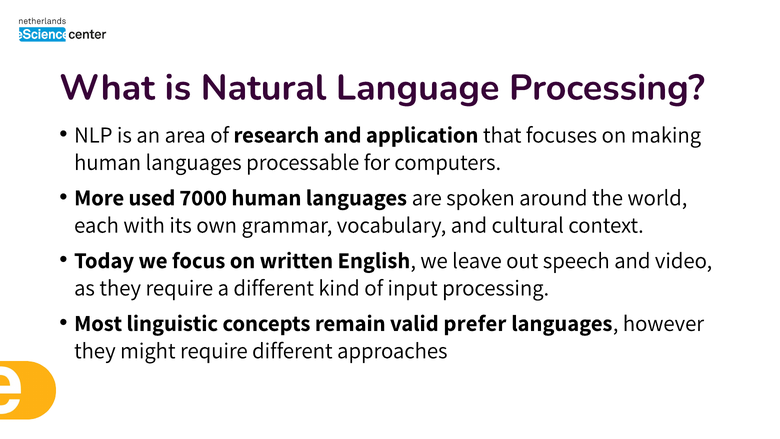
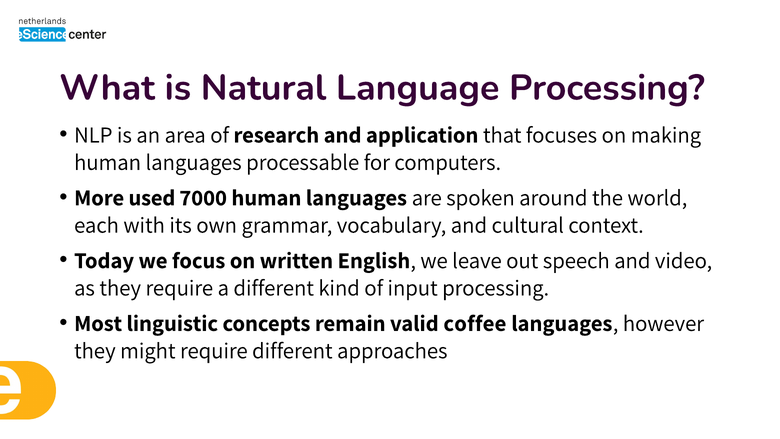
prefer: prefer -> coffee (475, 323)
